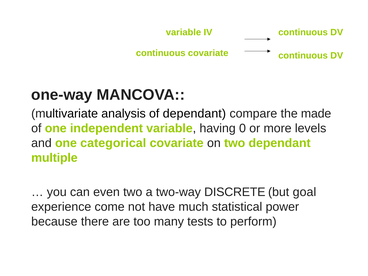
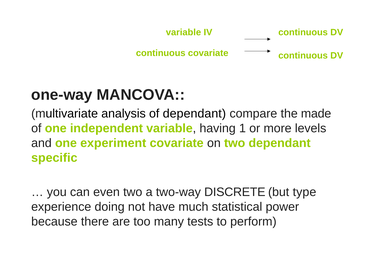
0: 0 -> 1 (242, 128)
categorical: categorical -> experiment (113, 143)
multiple: multiple -> specific (54, 158)
goal: goal -> type (304, 192)
come: come -> doing (110, 207)
